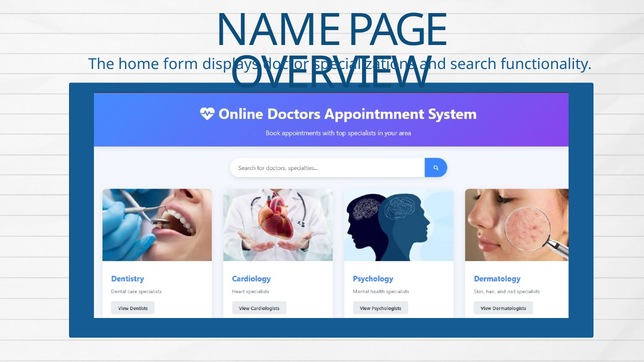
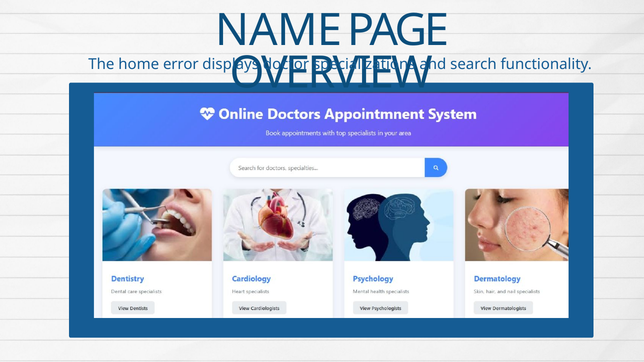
form: form -> error (181, 64)
